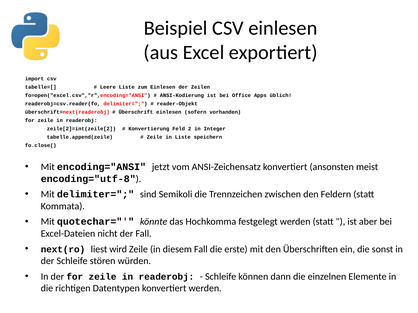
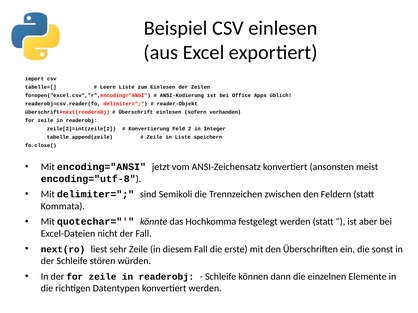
wird: wird -> sehr (118, 249)
